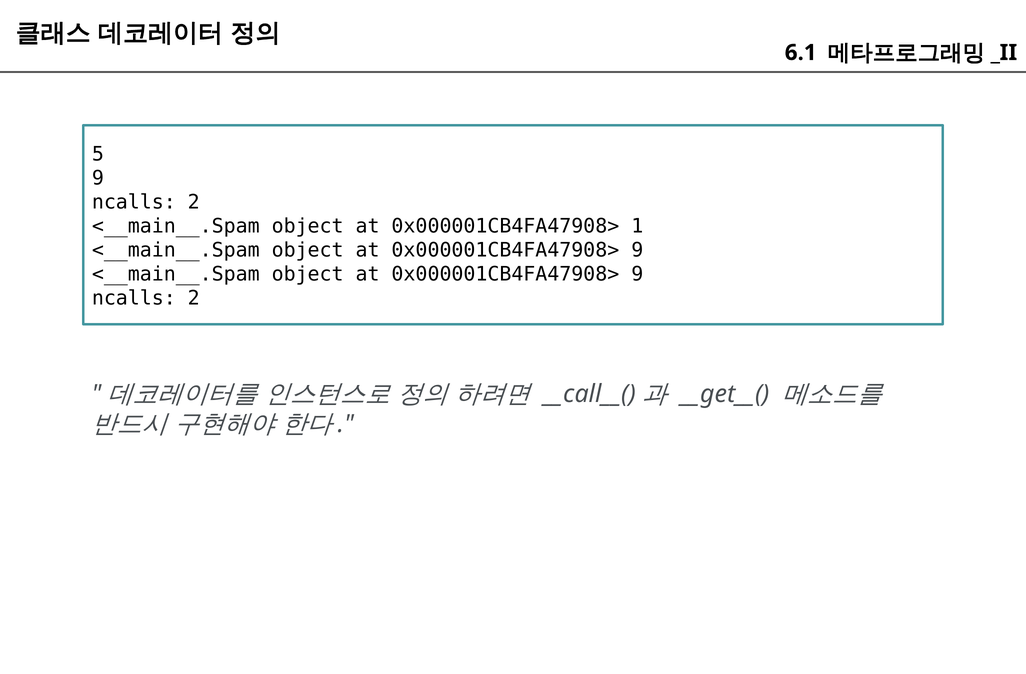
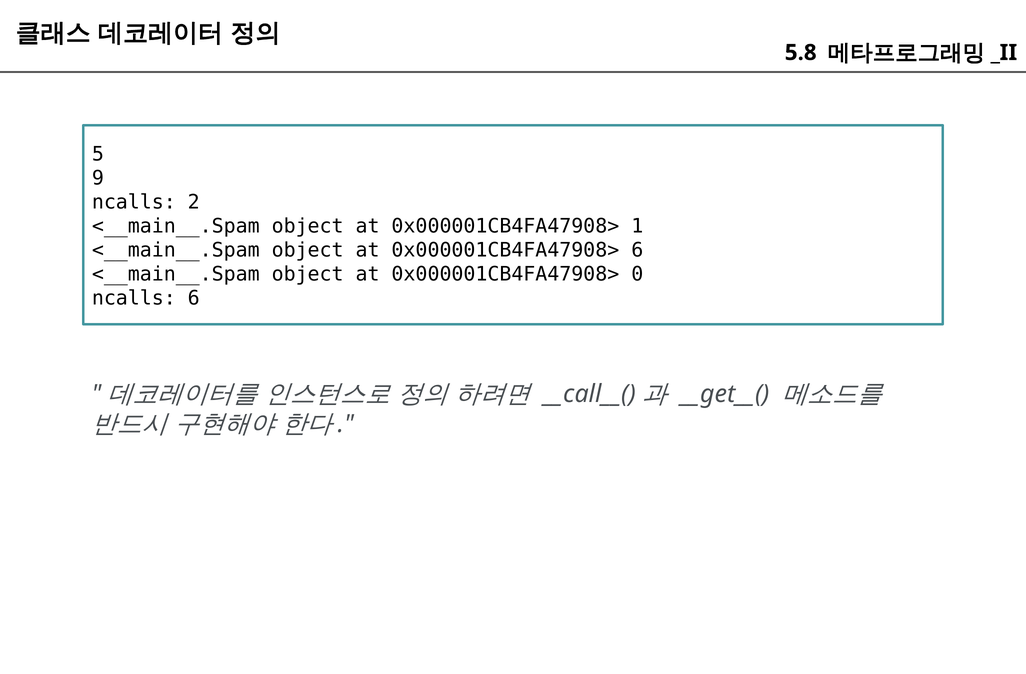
6.1: 6.1 -> 5.8 (801, 53)
9: 9 -> 6 (637, 250)
9: 9 -> 0 (637, 274)
2: 2 -> 6 (194, 298)
